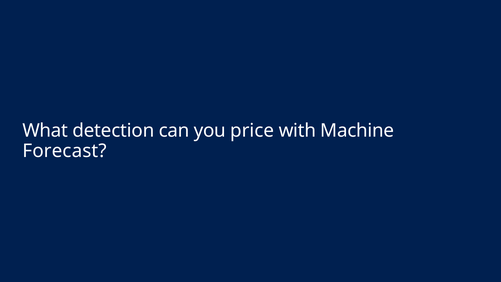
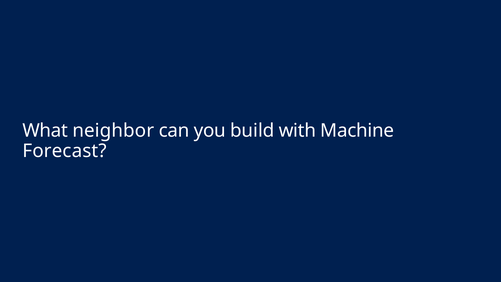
detection: detection -> neighbor (113, 130)
price: price -> build (252, 130)
